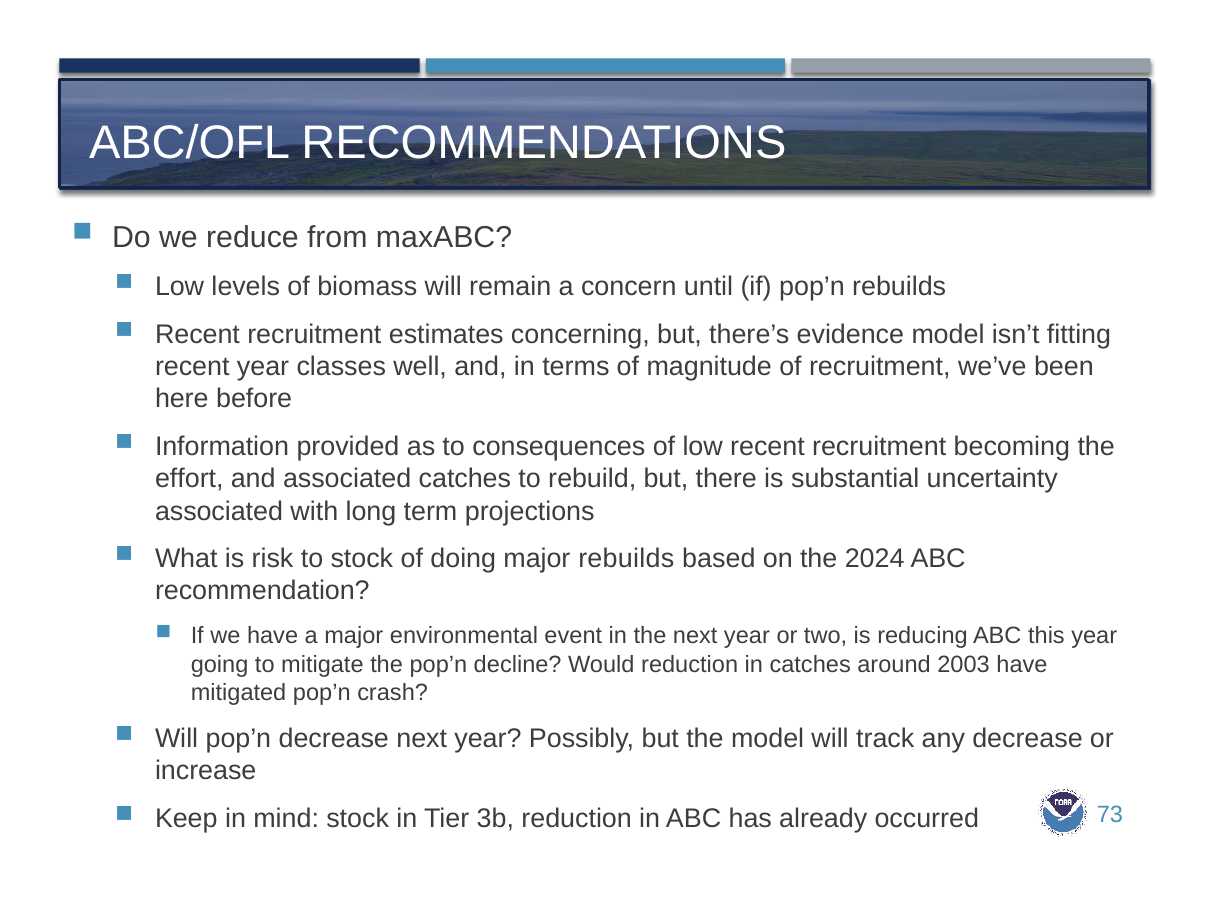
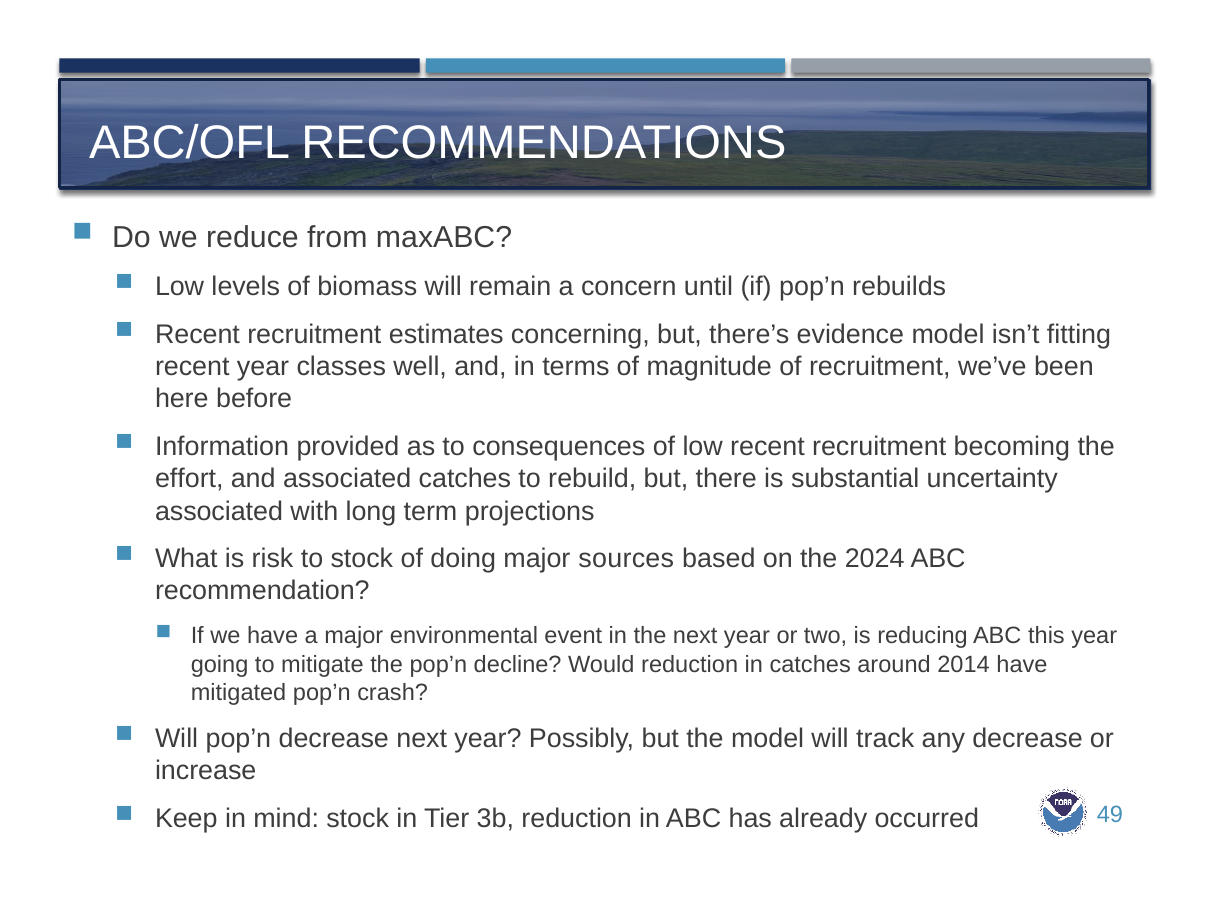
major rebuilds: rebuilds -> sources (626, 559)
2003: 2003 -> 2014 (964, 665)
73: 73 -> 49 (1110, 815)
